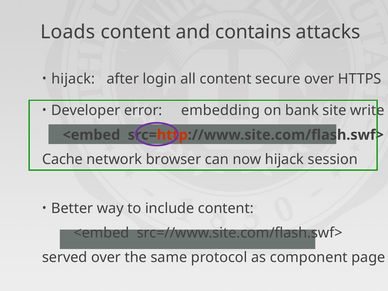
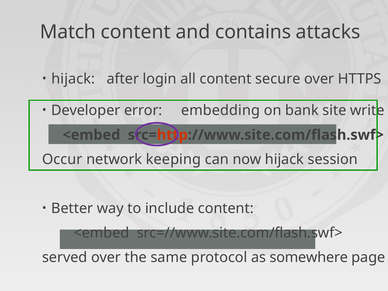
Loads: Loads -> Match (68, 32)
Cache: Cache -> Occur (62, 159)
browser: browser -> keeping (173, 159)
component: component -> somewhere (309, 257)
